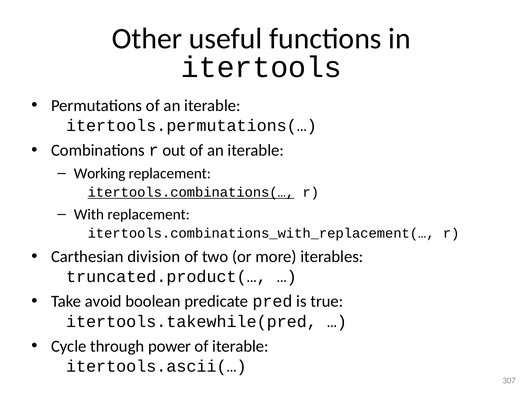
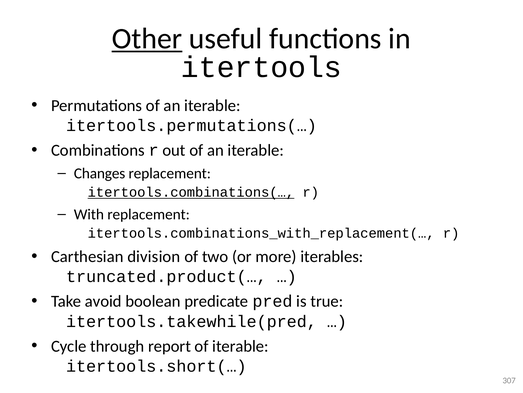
Other underline: none -> present (147, 39)
Working: Working -> Changes (100, 173)
power: power -> report (170, 346)
itertools.ascii(…: itertools.ascii(… -> itertools.short(… (156, 366)
